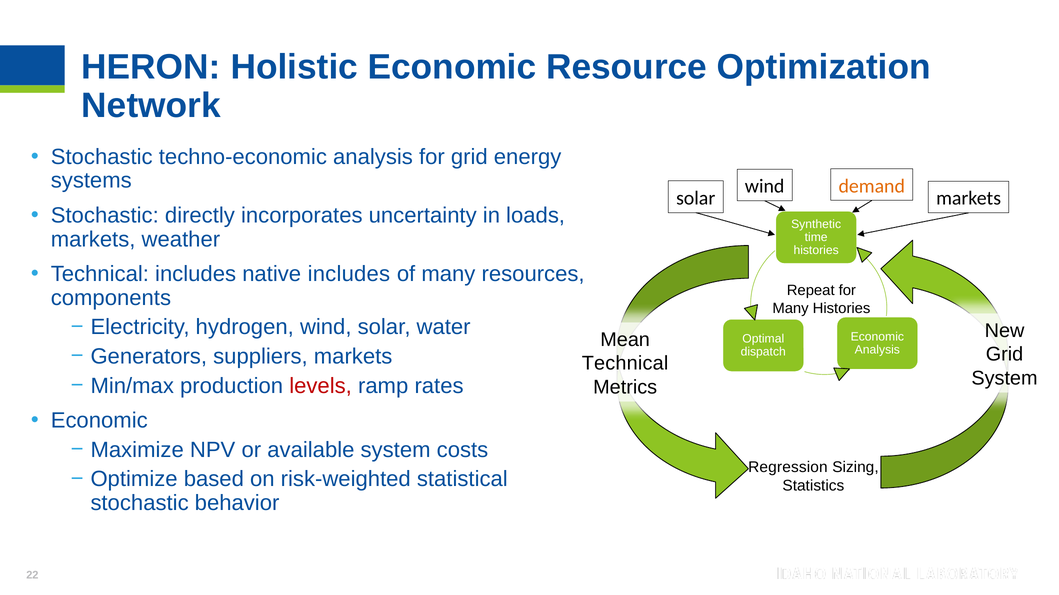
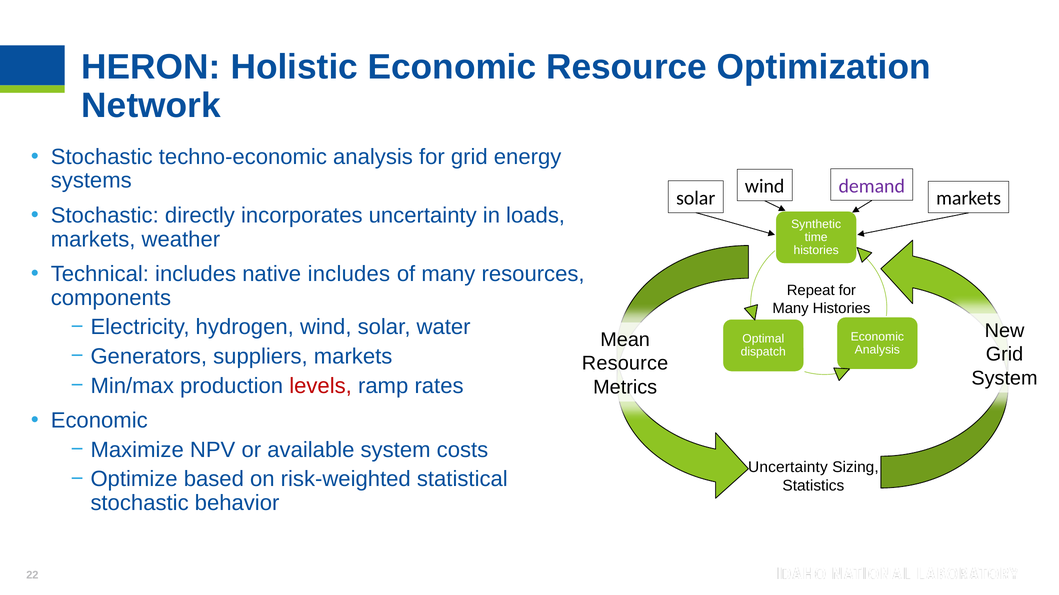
demand colour: orange -> purple (872, 186)
Technical: Technical -> Resource (625, 364)
Regression: Regression -> Uncertainty (788, 468)
